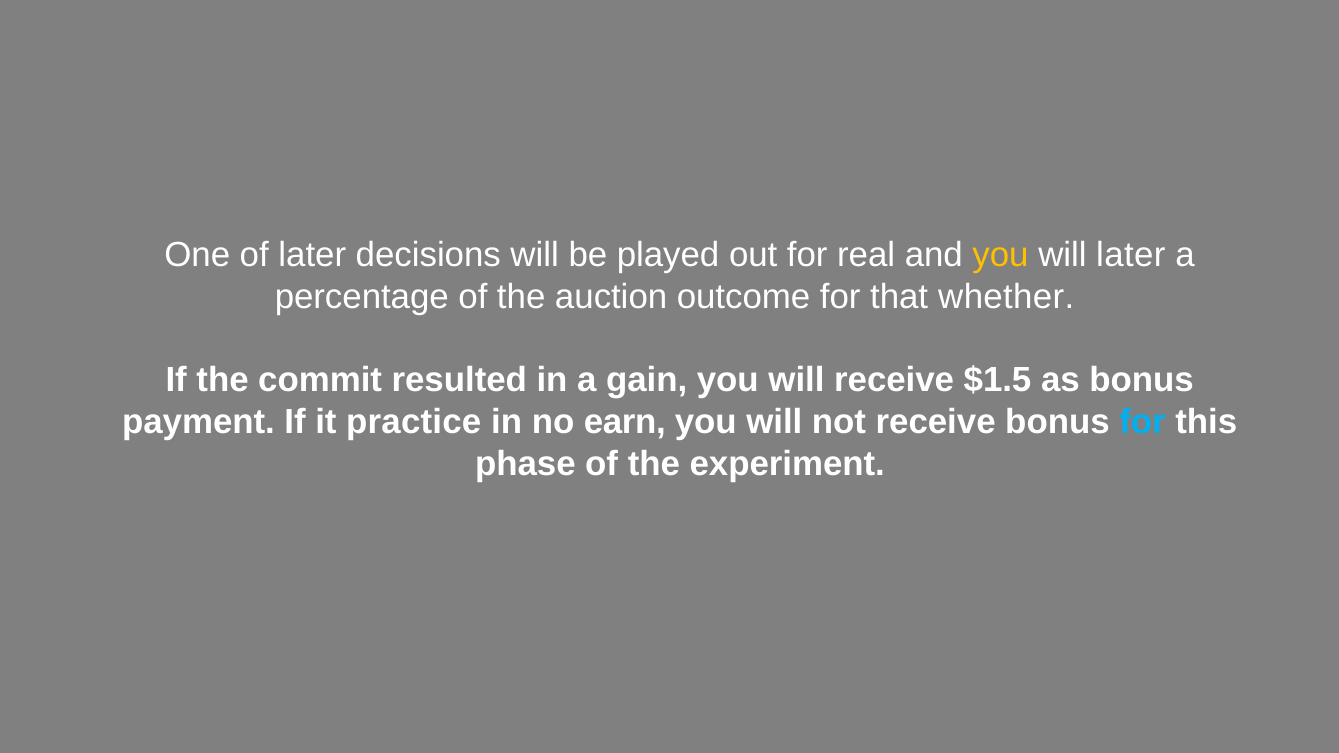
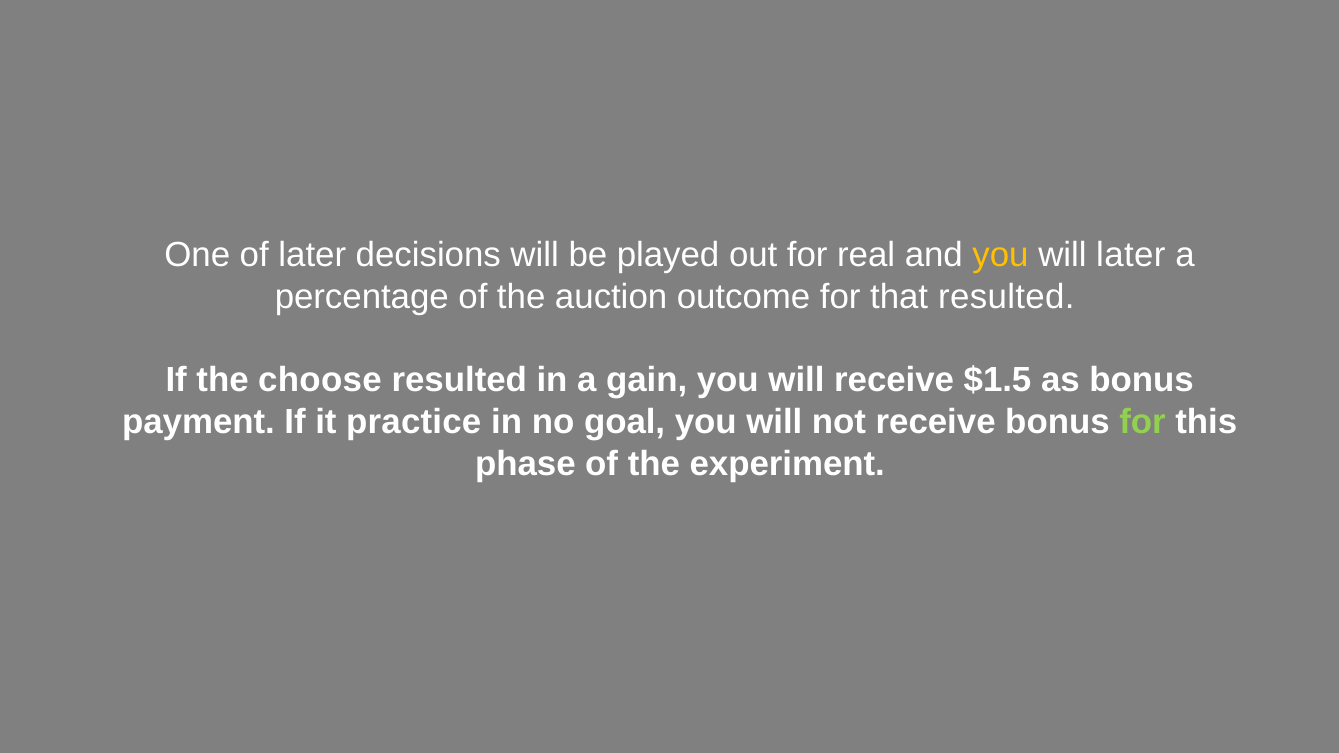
that whether: whether -> resulted (1006, 297)
commit: commit -> choose (320, 380)
earn: earn -> goal (625, 422)
for colour: light blue -> light green (1143, 422)
